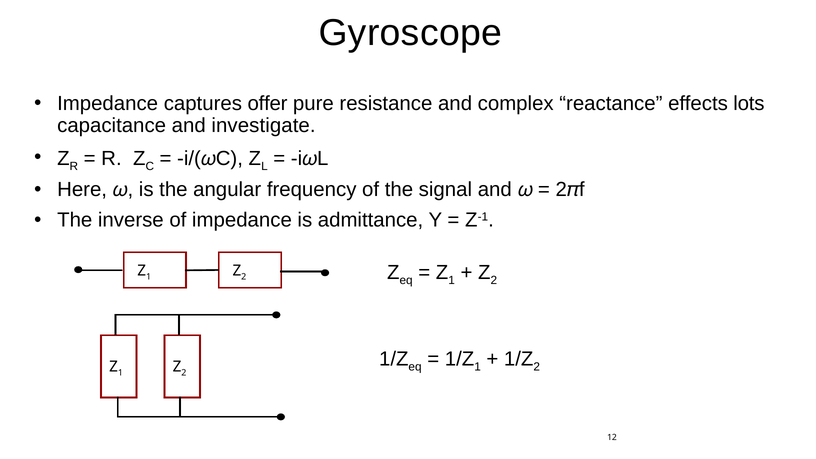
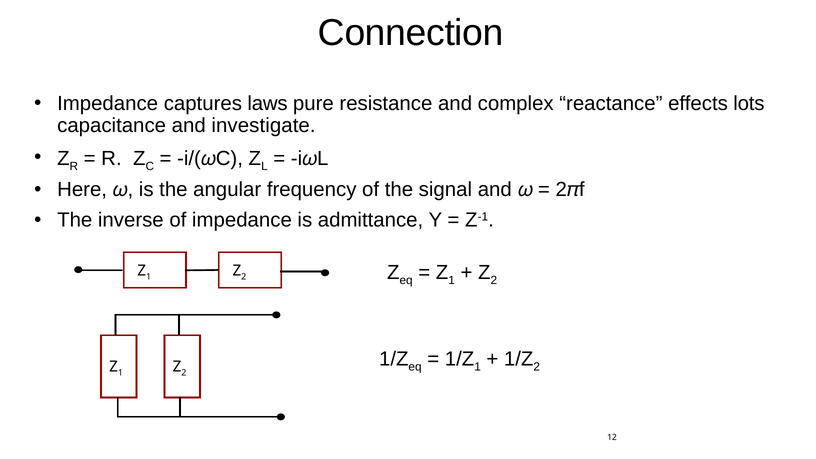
Gyroscope: Gyroscope -> Connection (411, 33)
offer: offer -> laws (268, 104)
